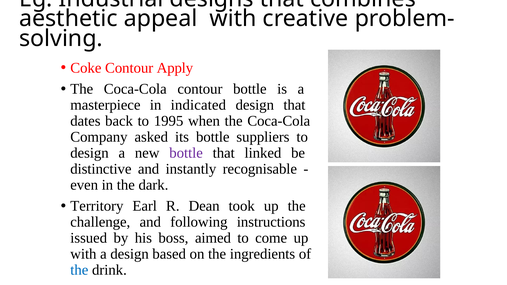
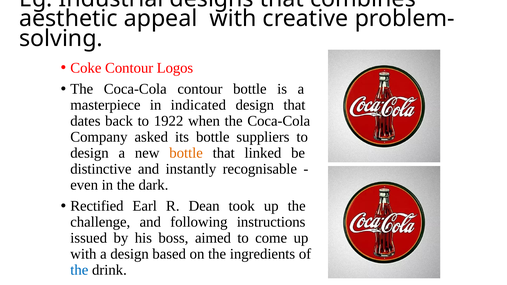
Apply: Apply -> Logos (175, 68)
1995: 1995 -> 1922 (169, 121)
bottle colour: purple -> orange (186, 153)
Territory: Territory -> Rectified (97, 206)
